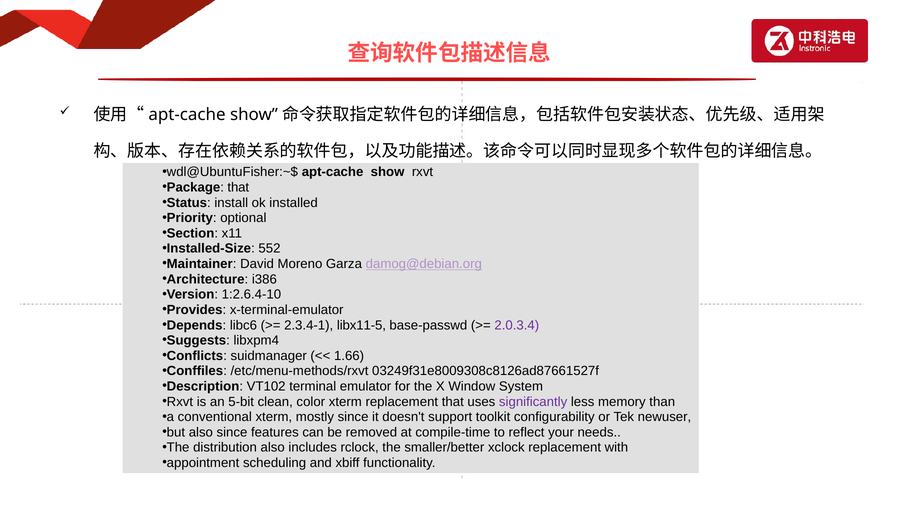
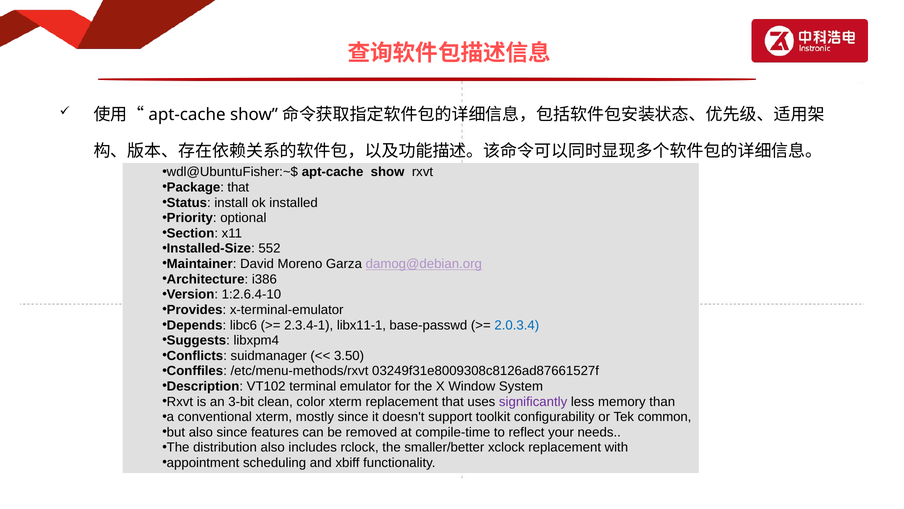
libx11-5: libx11-5 -> libx11-1 (361, 325)
2.0.3.4 colour: purple -> blue (517, 325)
1.66: 1.66 -> 3.50 (349, 355)
5-bit: 5-bit -> 3-bit (241, 401)
newuser: newuser -> common (665, 417)
